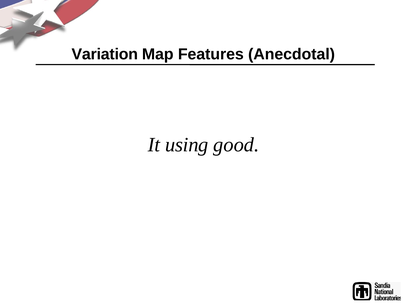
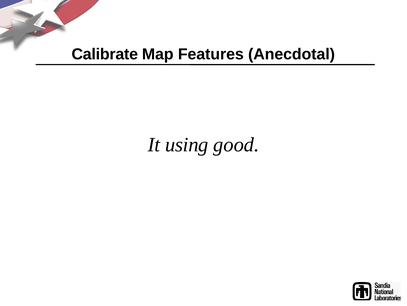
Variation: Variation -> Calibrate (105, 54)
